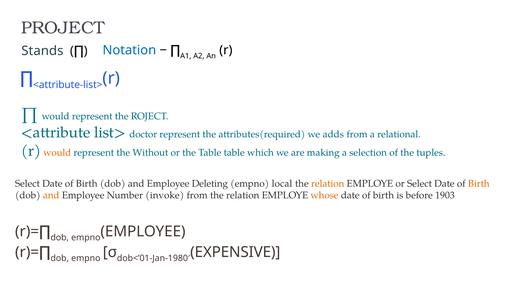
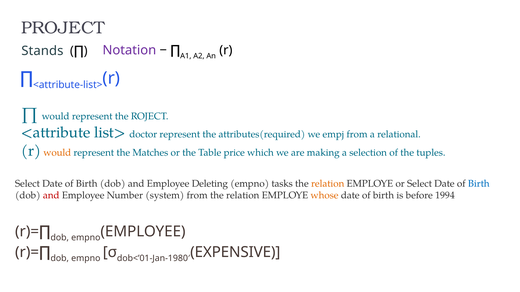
Notation colour: blue -> purple (129, 50)
adds: adds -> empj (333, 135)
Without: Without -> Matches (150, 153)
Table table: table -> price (234, 153)
local: local -> tasks (282, 184)
Birth colour: orange -> blue (479, 184)
and colour: orange -> red (51, 196)
invoke: invoke -> system (165, 196)
1903: 1903 -> 1994 (445, 196)
